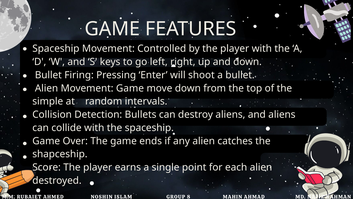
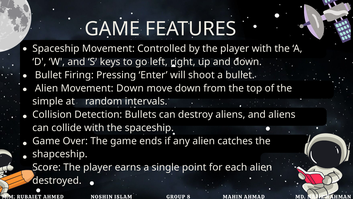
Movement Game: Game -> Down (130, 88)
